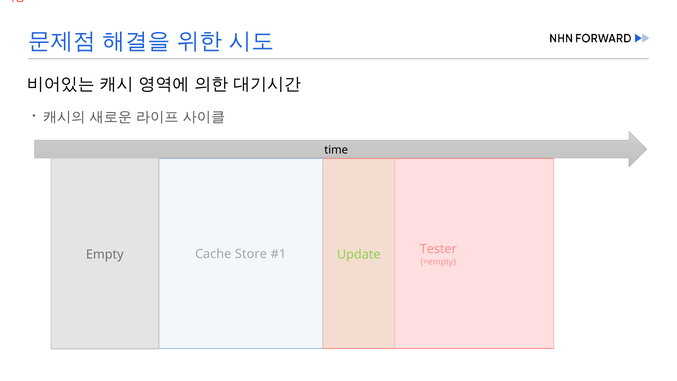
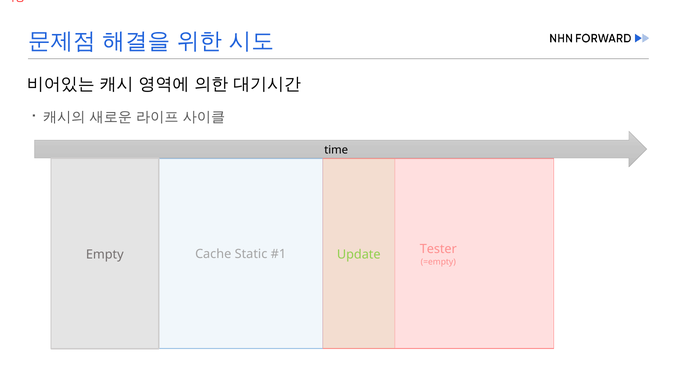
Store: Store -> Static (251, 254)
